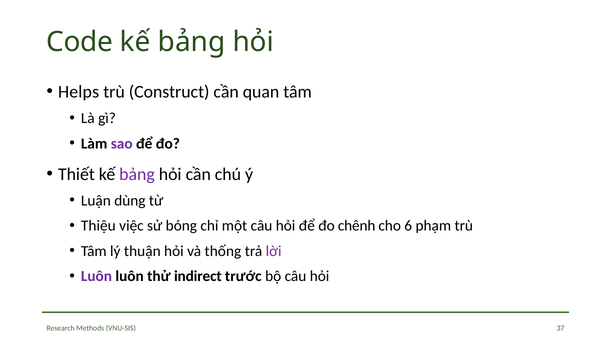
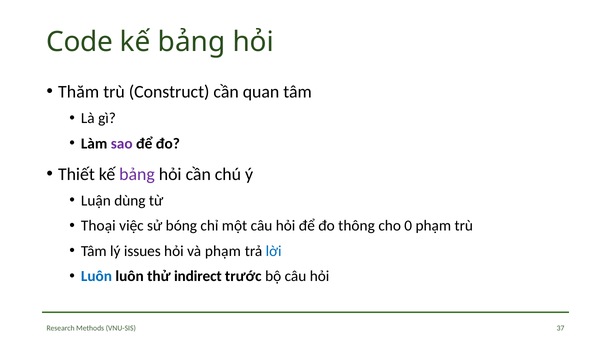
Helps: Helps -> Thăm (79, 92)
Thiệu: Thiệu -> Thoại (98, 226)
chênh: chênh -> thông (357, 226)
6: 6 -> 0 (408, 226)
thuận: thuận -> issues (142, 251)
và thống: thống -> phạm (223, 251)
lời colour: purple -> blue (274, 251)
Luôn colour: purple -> blue (96, 276)
